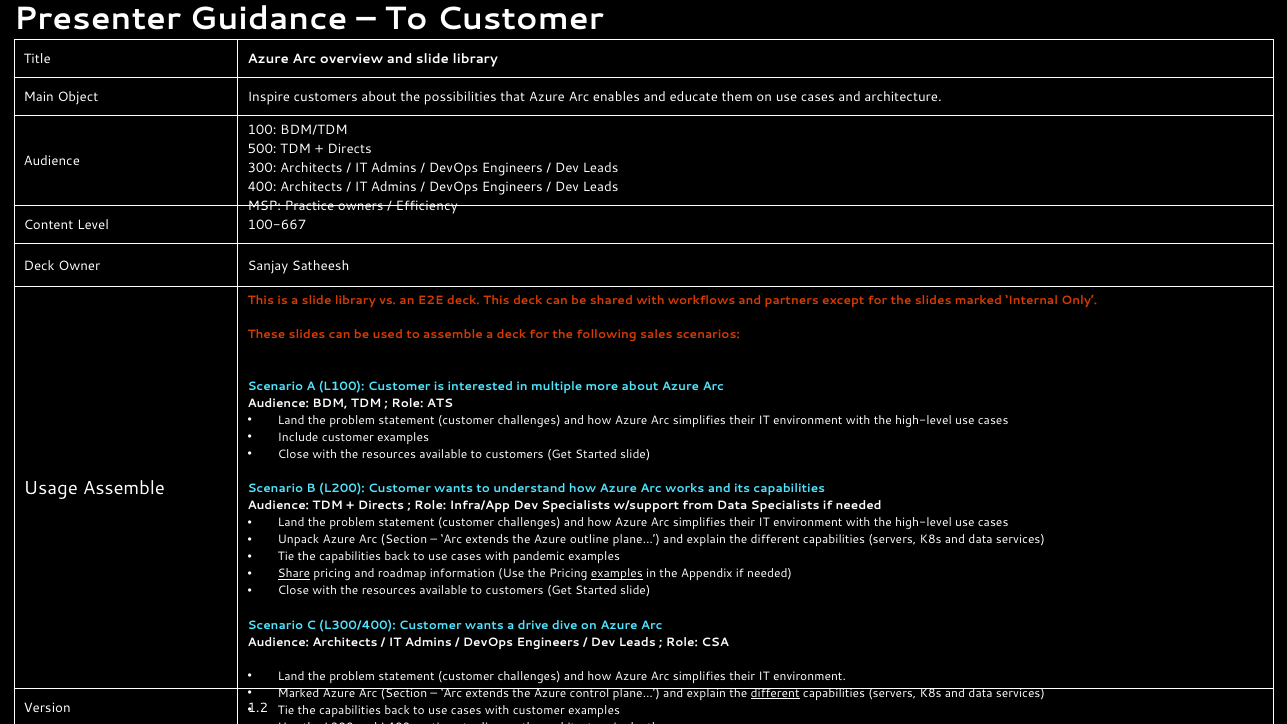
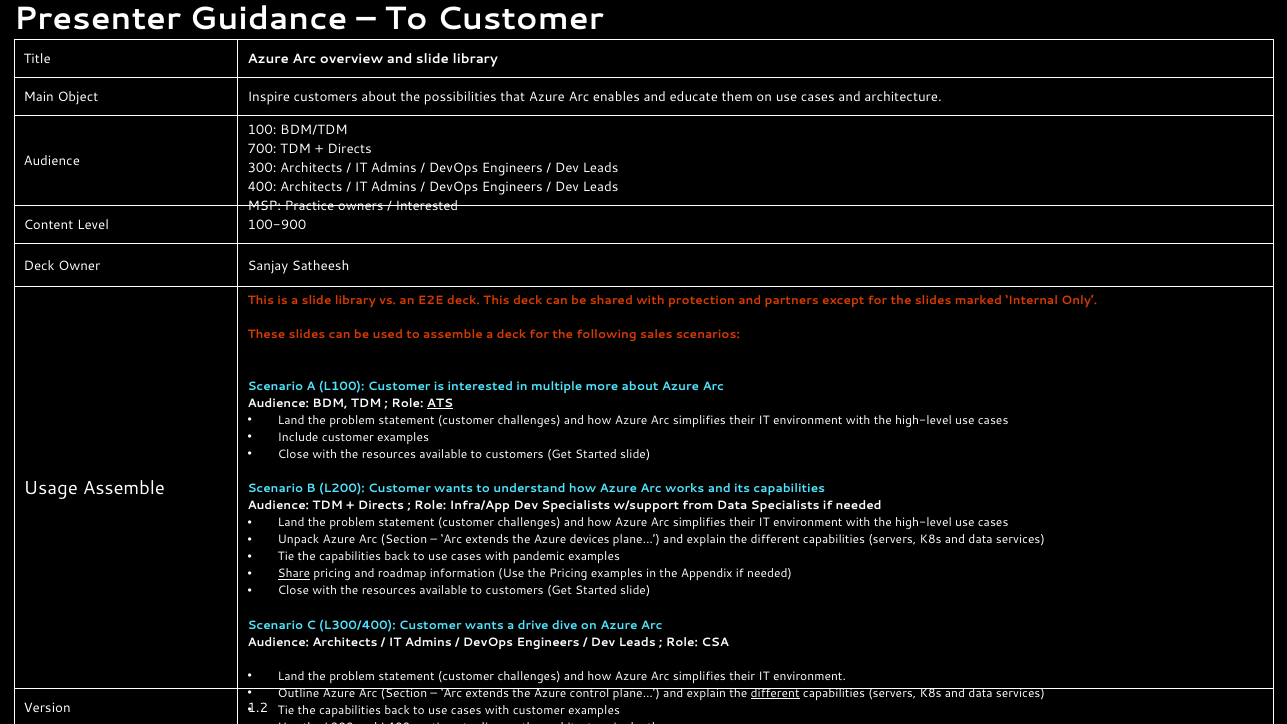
500: 500 -> 700 (262, 149)
Efficiency: Efficiency -> Interested (427, 206)
100-667: 100-667 -> 100-900 (277, 225)
workflows: workflows -> protection (702, 301)
ATS underline: none -> present (440, 403)
outline: outline -> devices (590, 540)
examples underline: present -> none (617, 574)
Marked: Marked -> Outline (298, 693)
